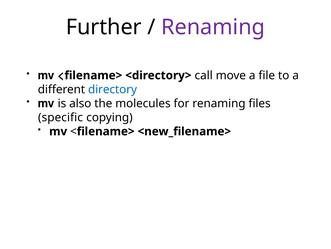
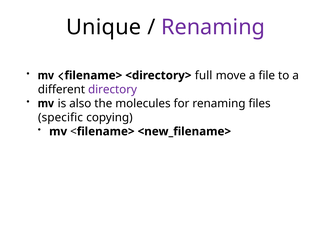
Further: Further -> Unique (104, 27)
call: call -> full (204, 75)
directory colour: blue -> purple (113, 89)
